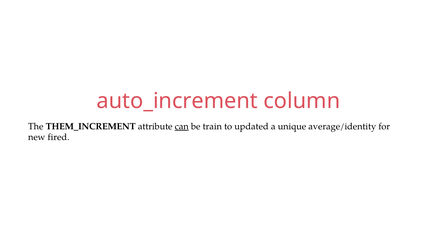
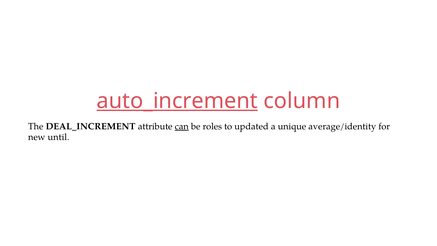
auto_increment underline: none -> present (177, 101)
THEM_INCREMENT: THEM_INCREMENT -> DEAL_INCREMENT (91, 126)
train: train -> roles (212, 126)
fired: fired -> until (59, 137)
